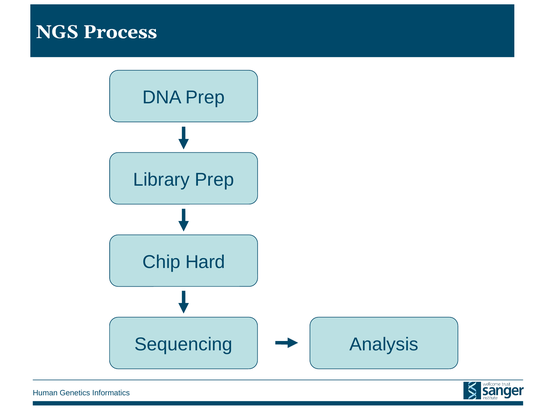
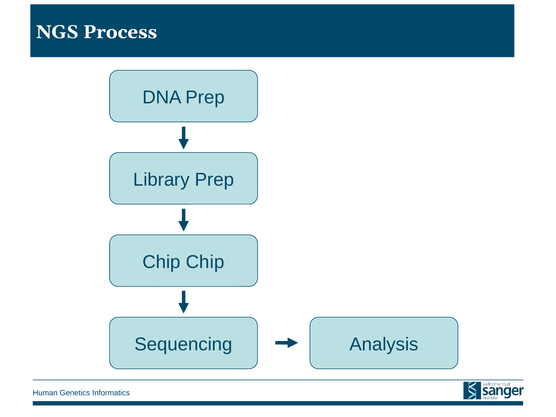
Chip Hard: Hard -> Chip (205, 262)
